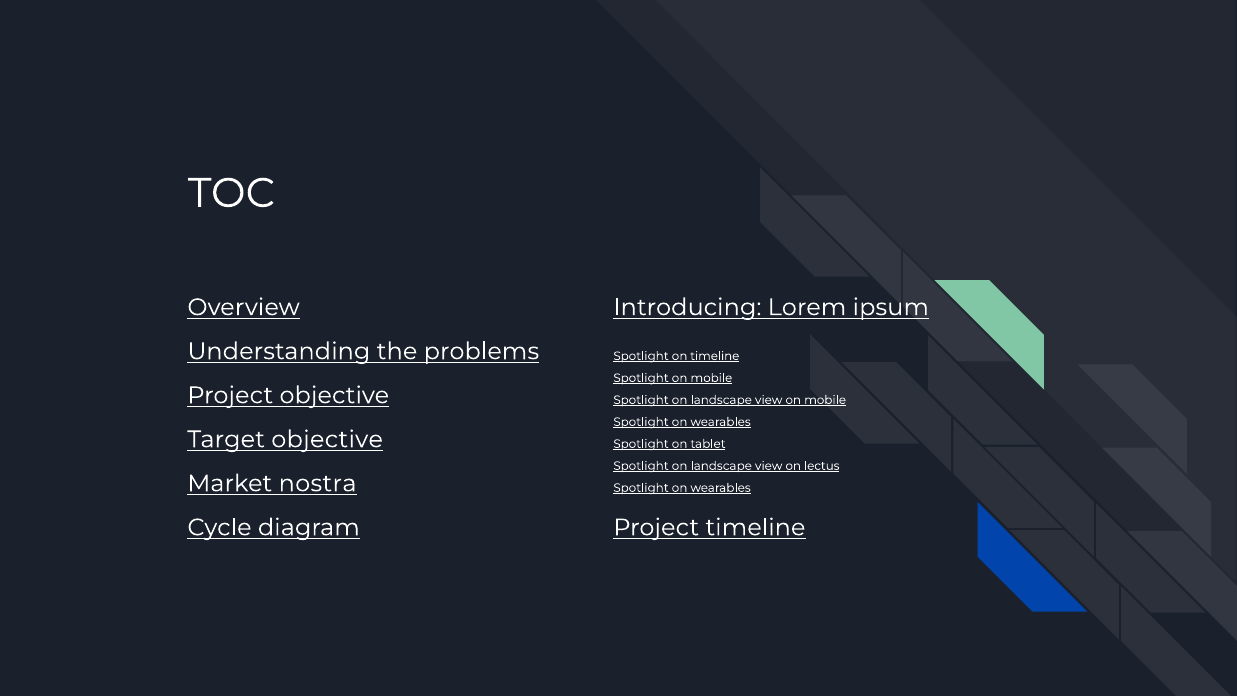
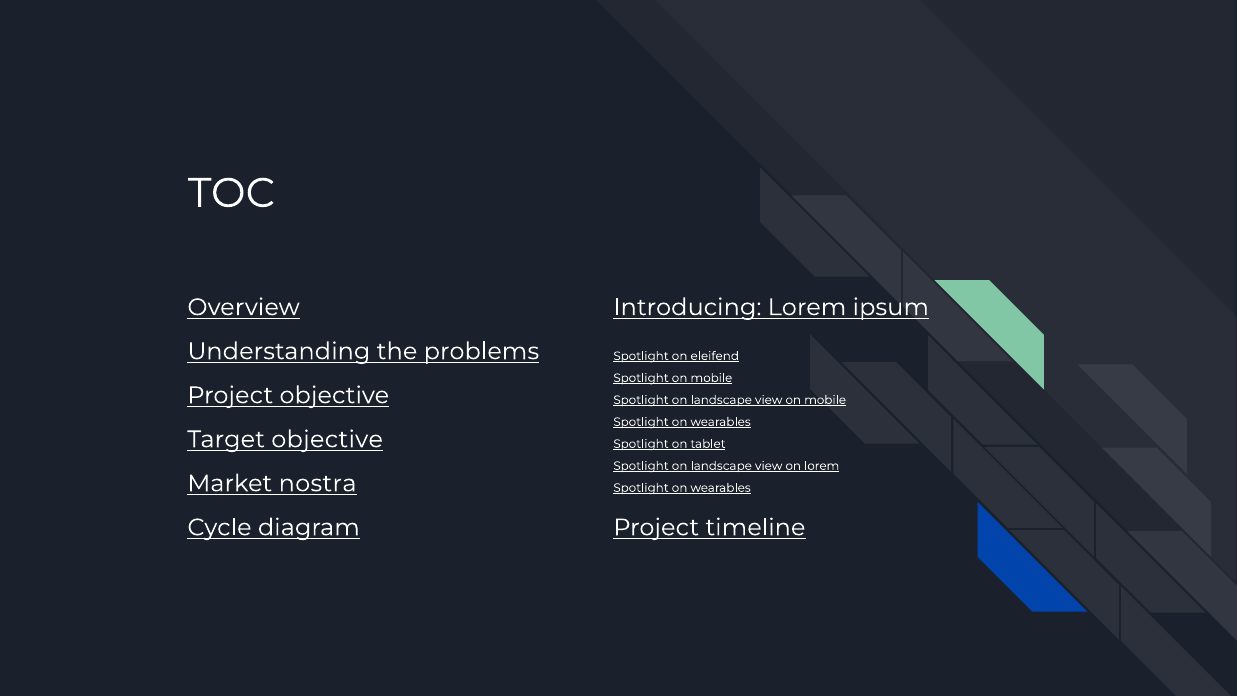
on timeline: timeline -> eleifend (715, 356)
on lectus: lectus -> lorem (822, 466)
